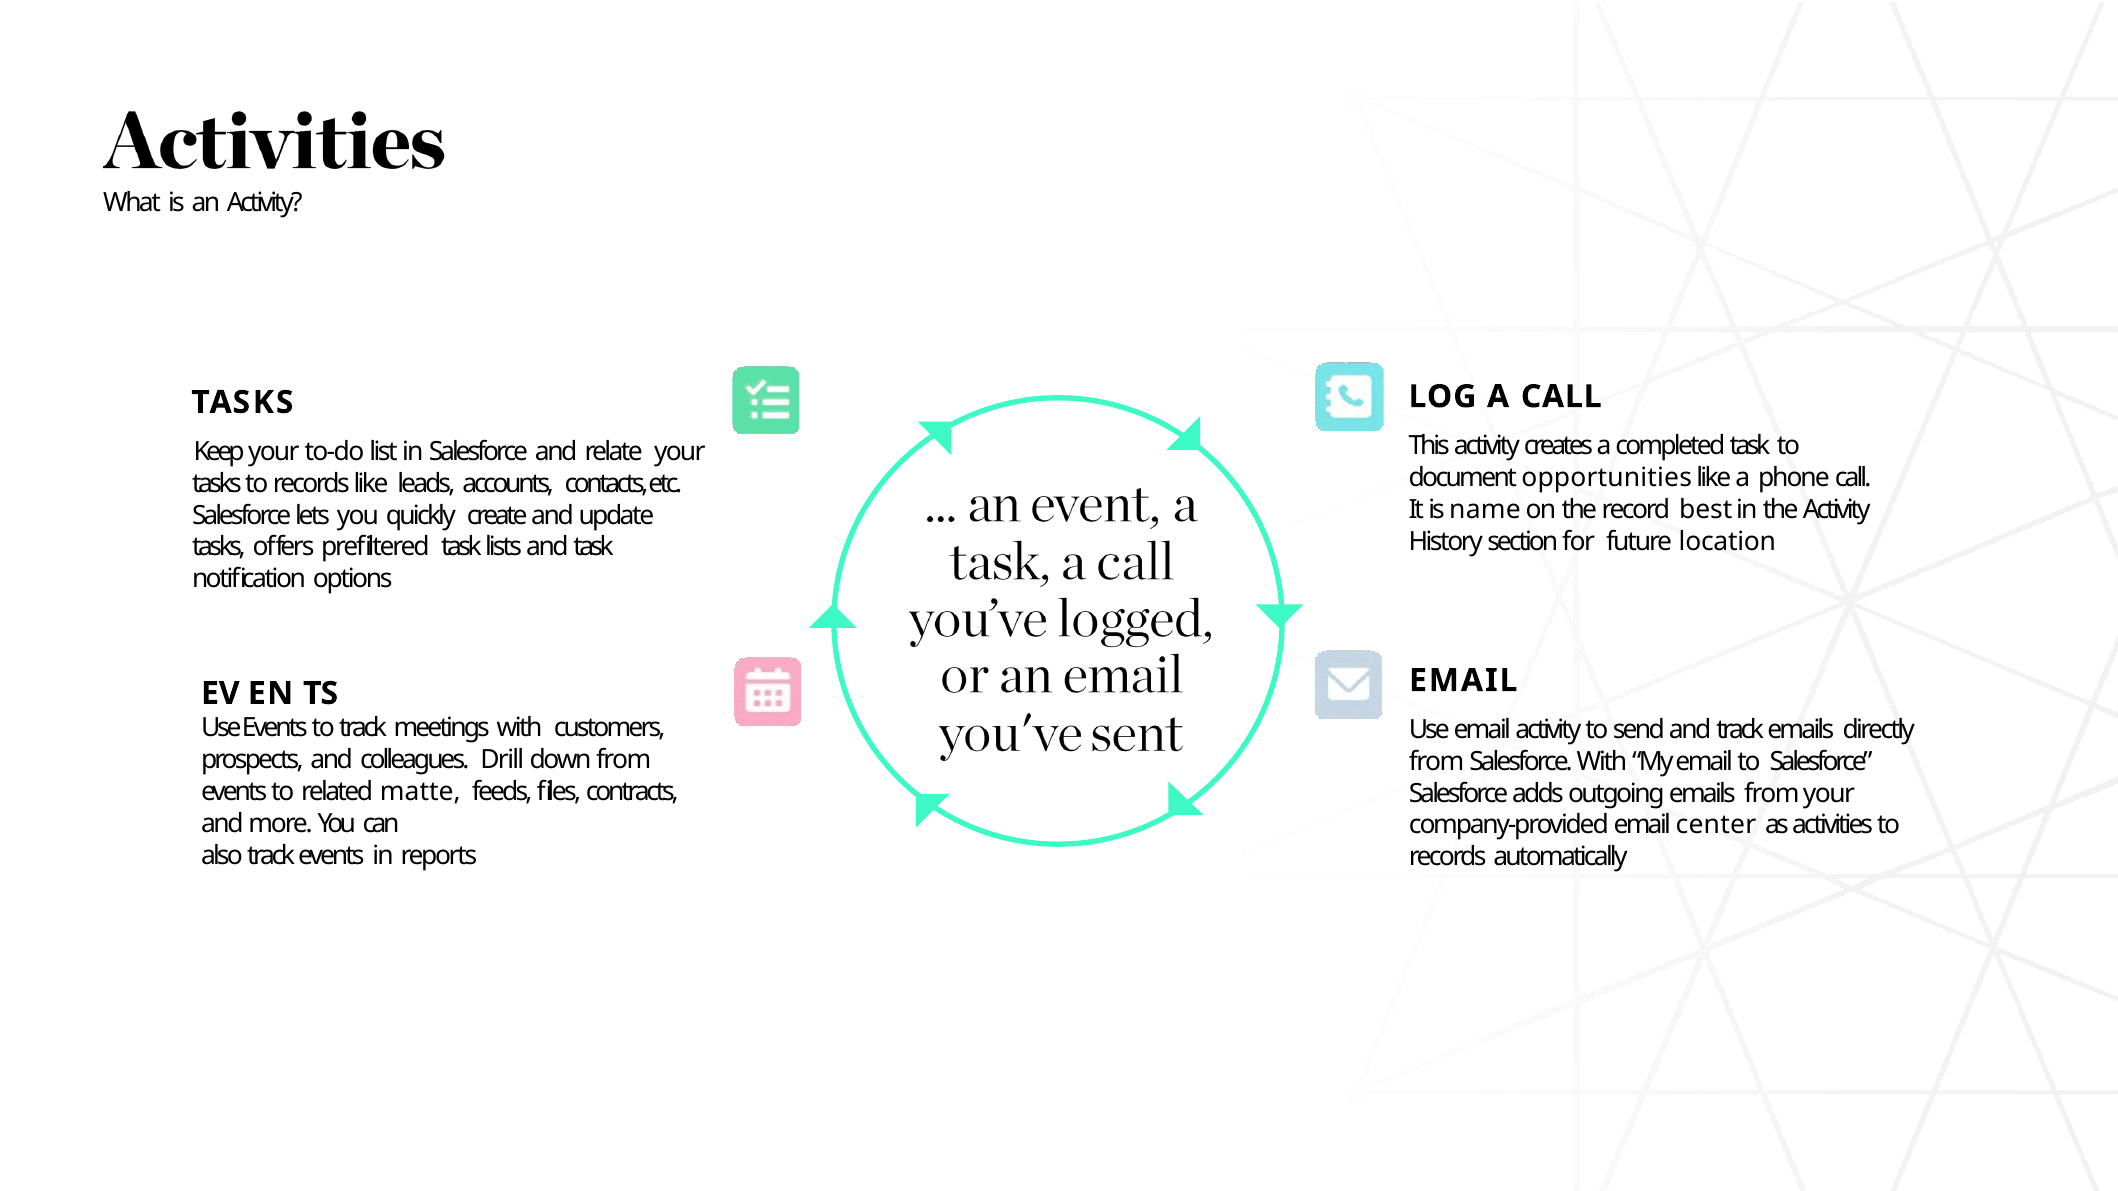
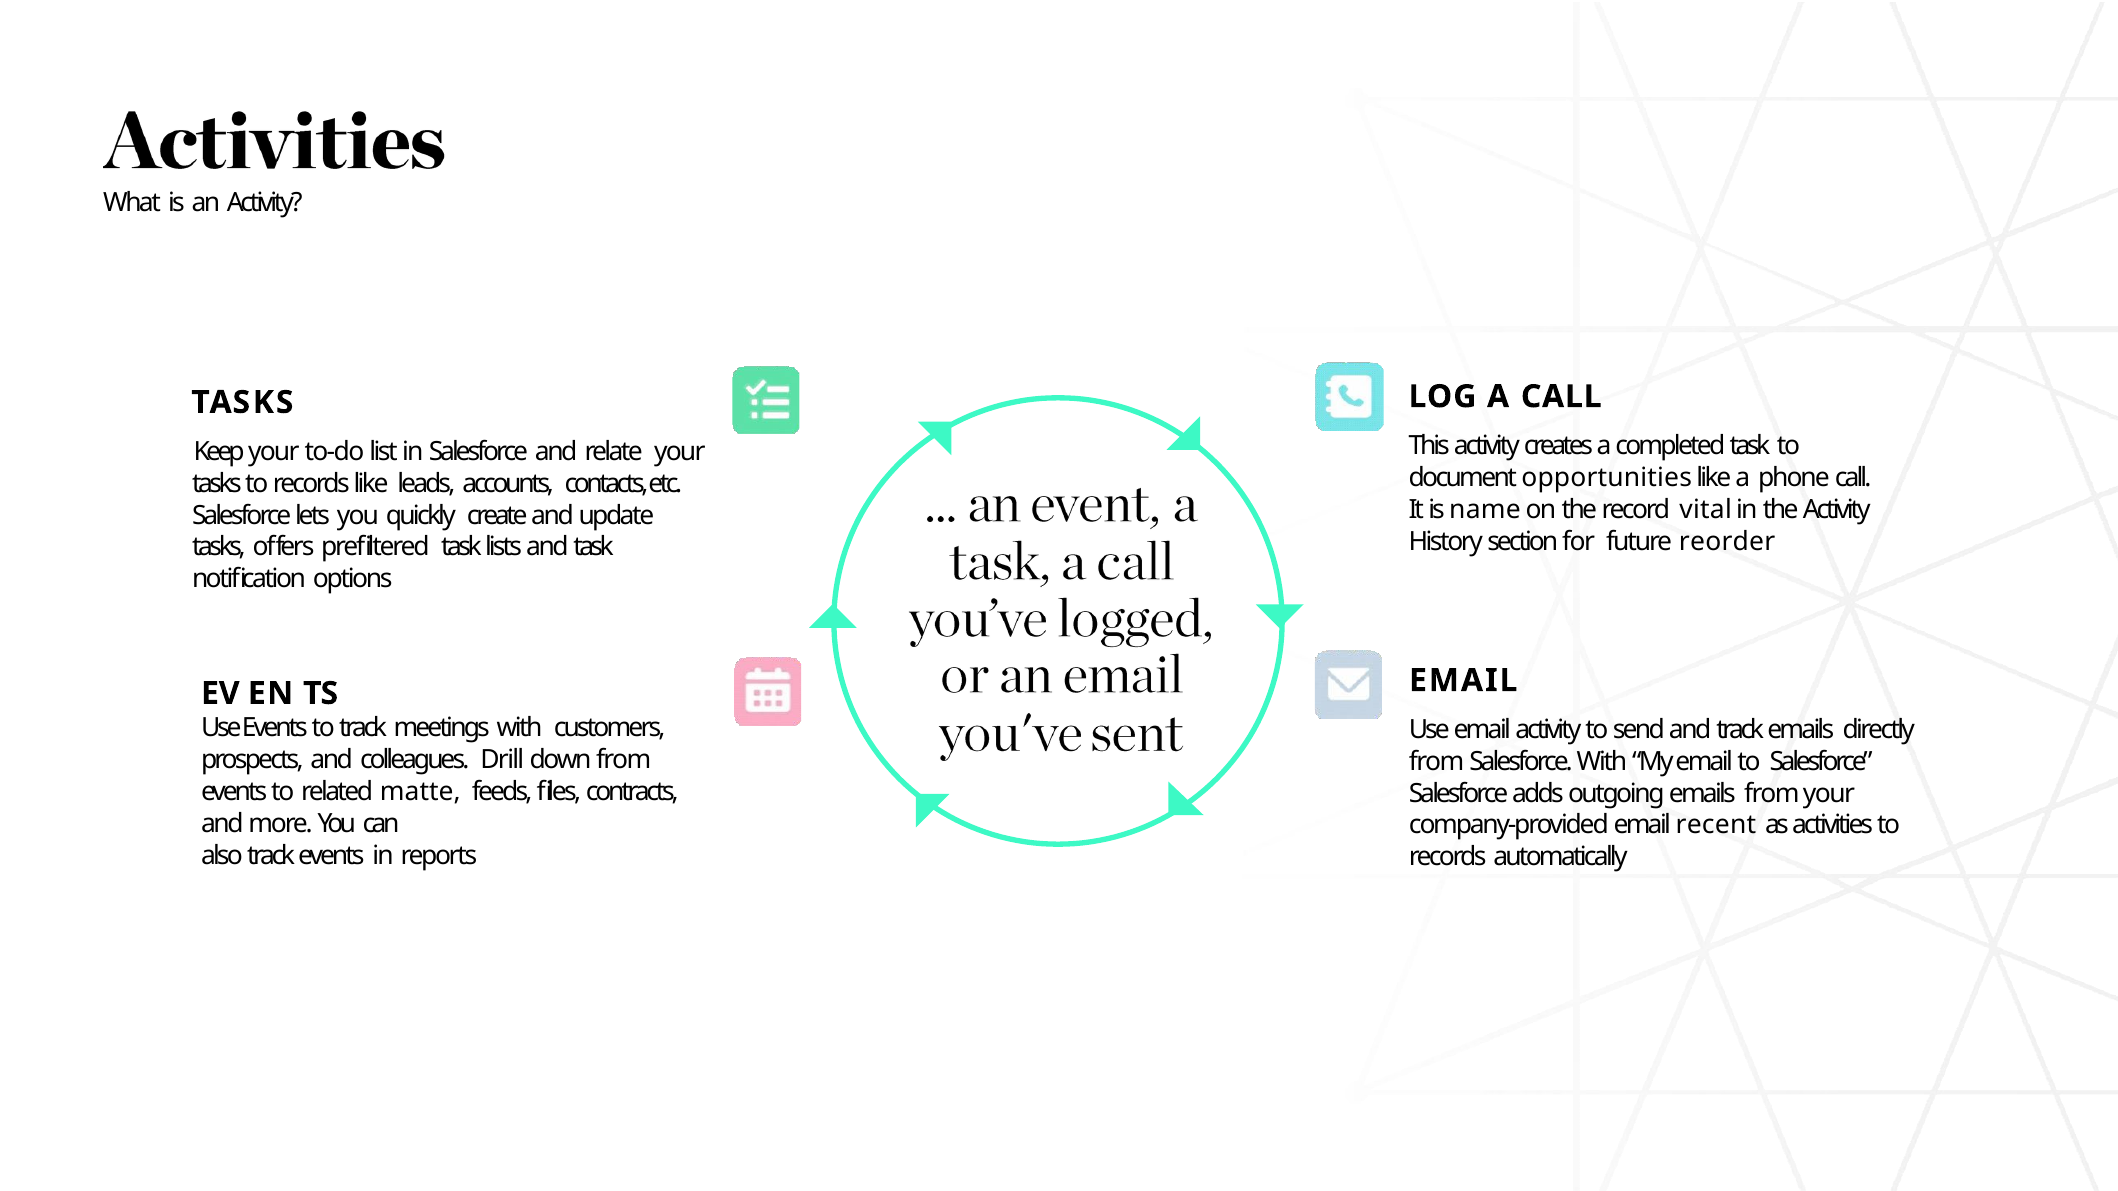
best: best -> vital (1706, 510)
location: location -> reorder (1727, 542)
center: center -> recent (1716, 825)
